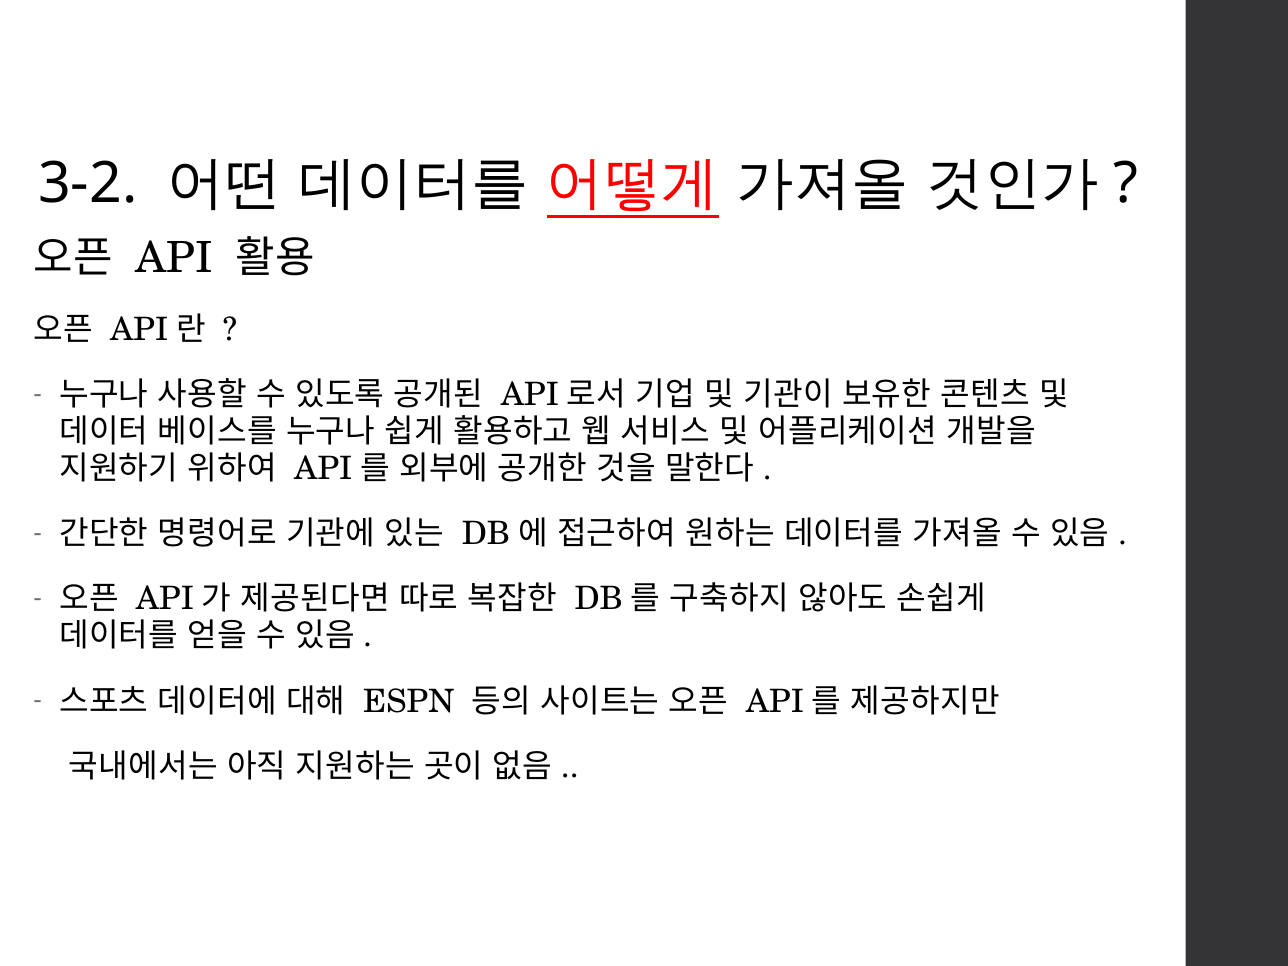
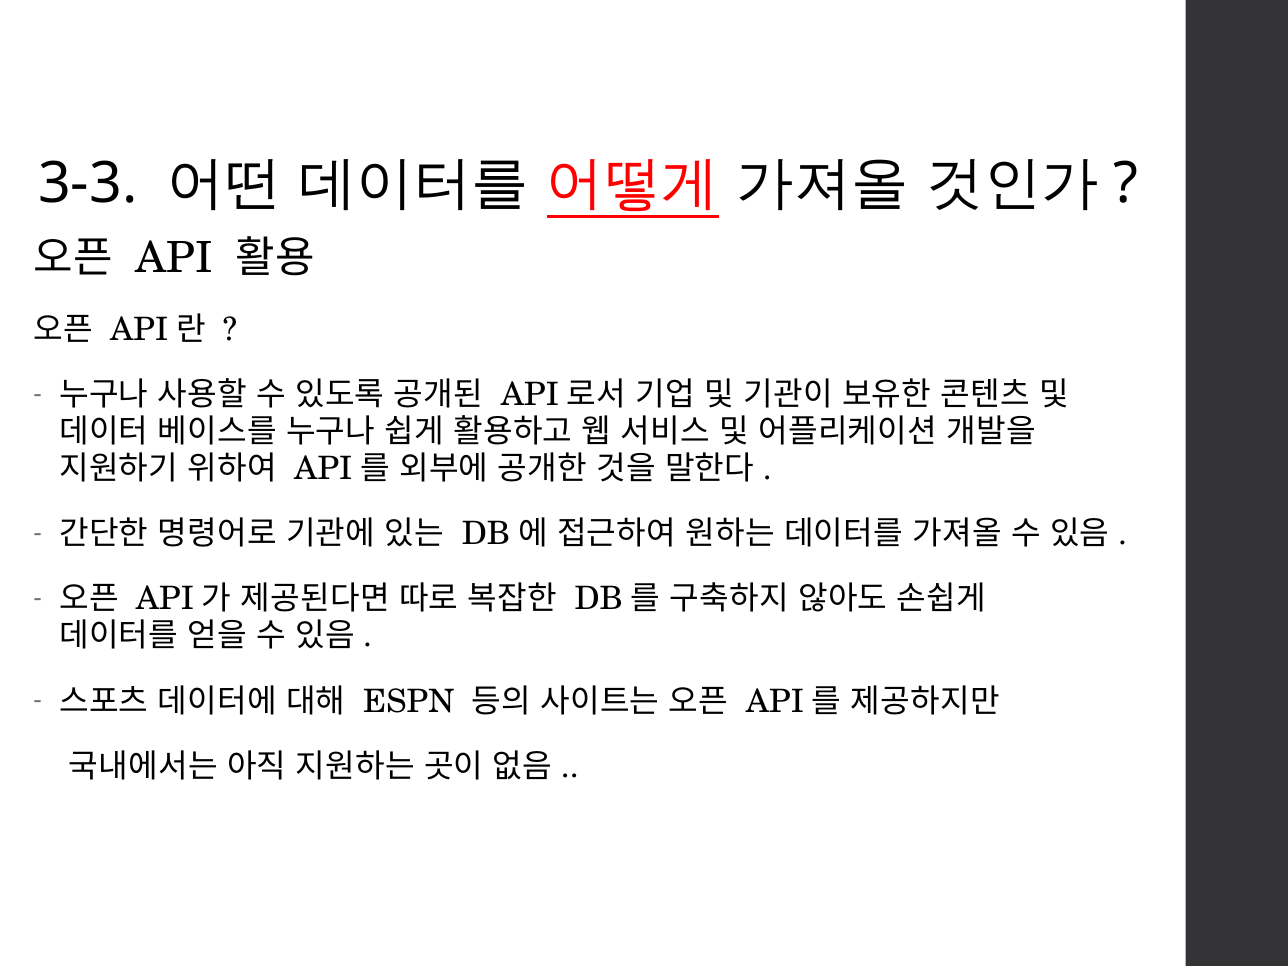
3-2: 3-2 -> 3-3 (88, 183)
